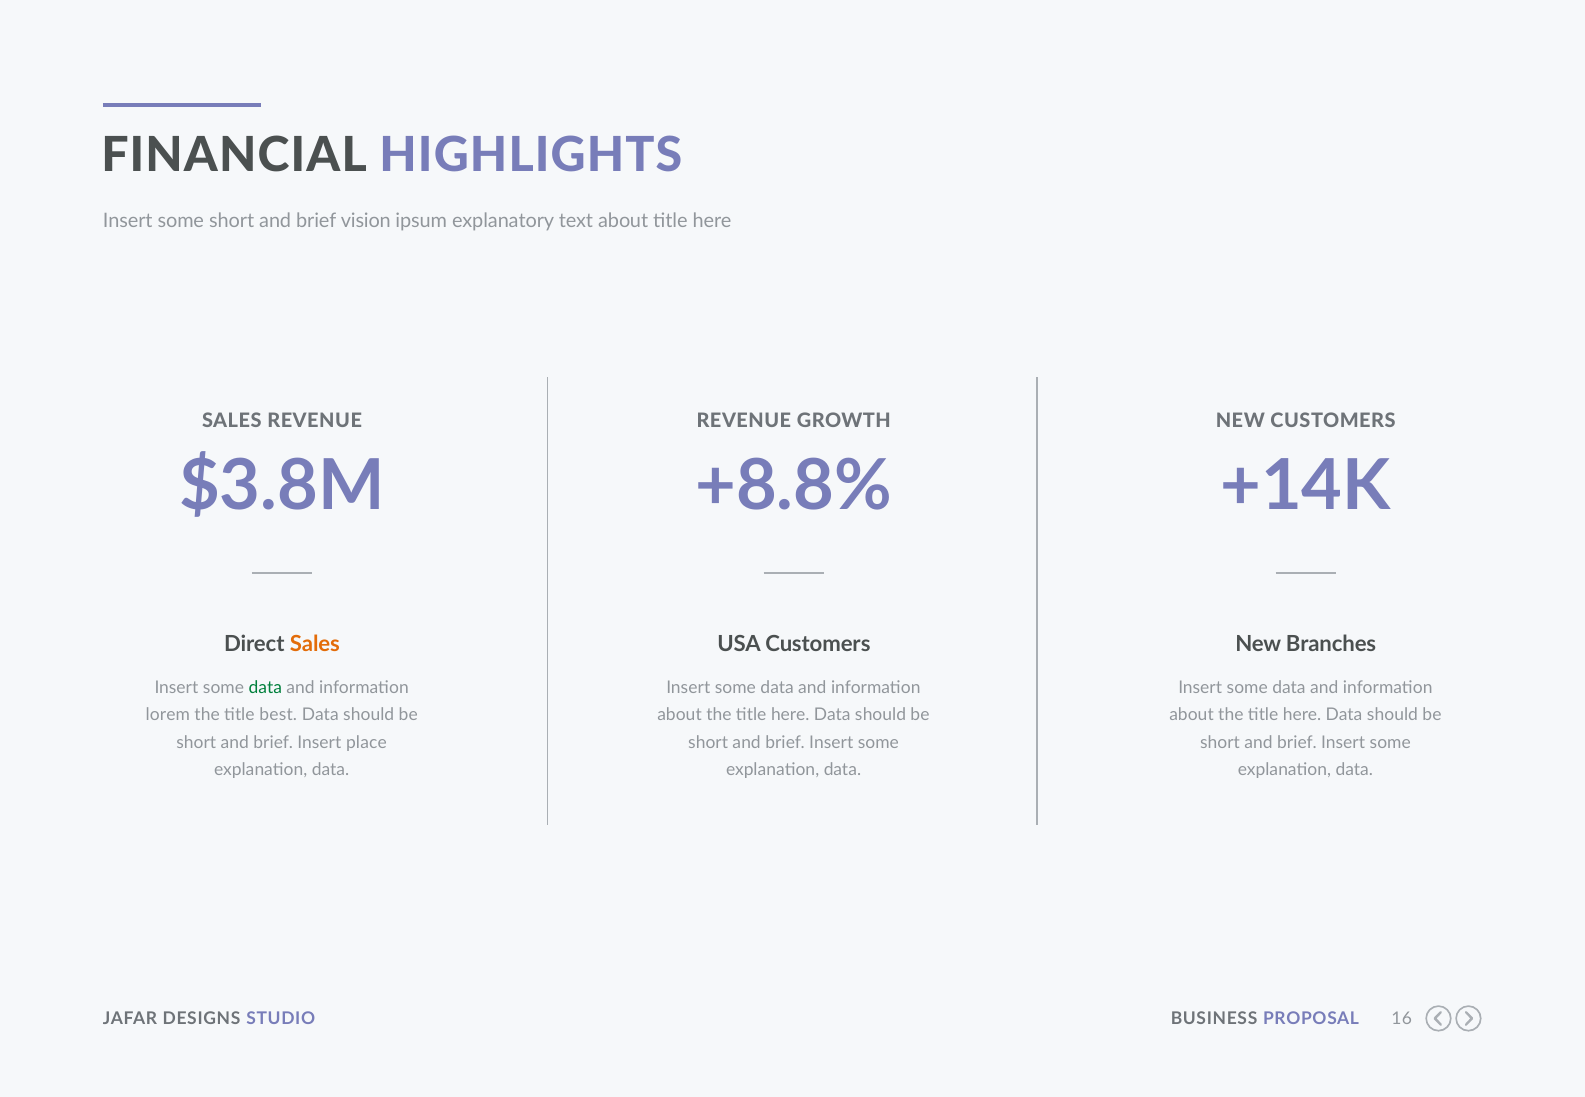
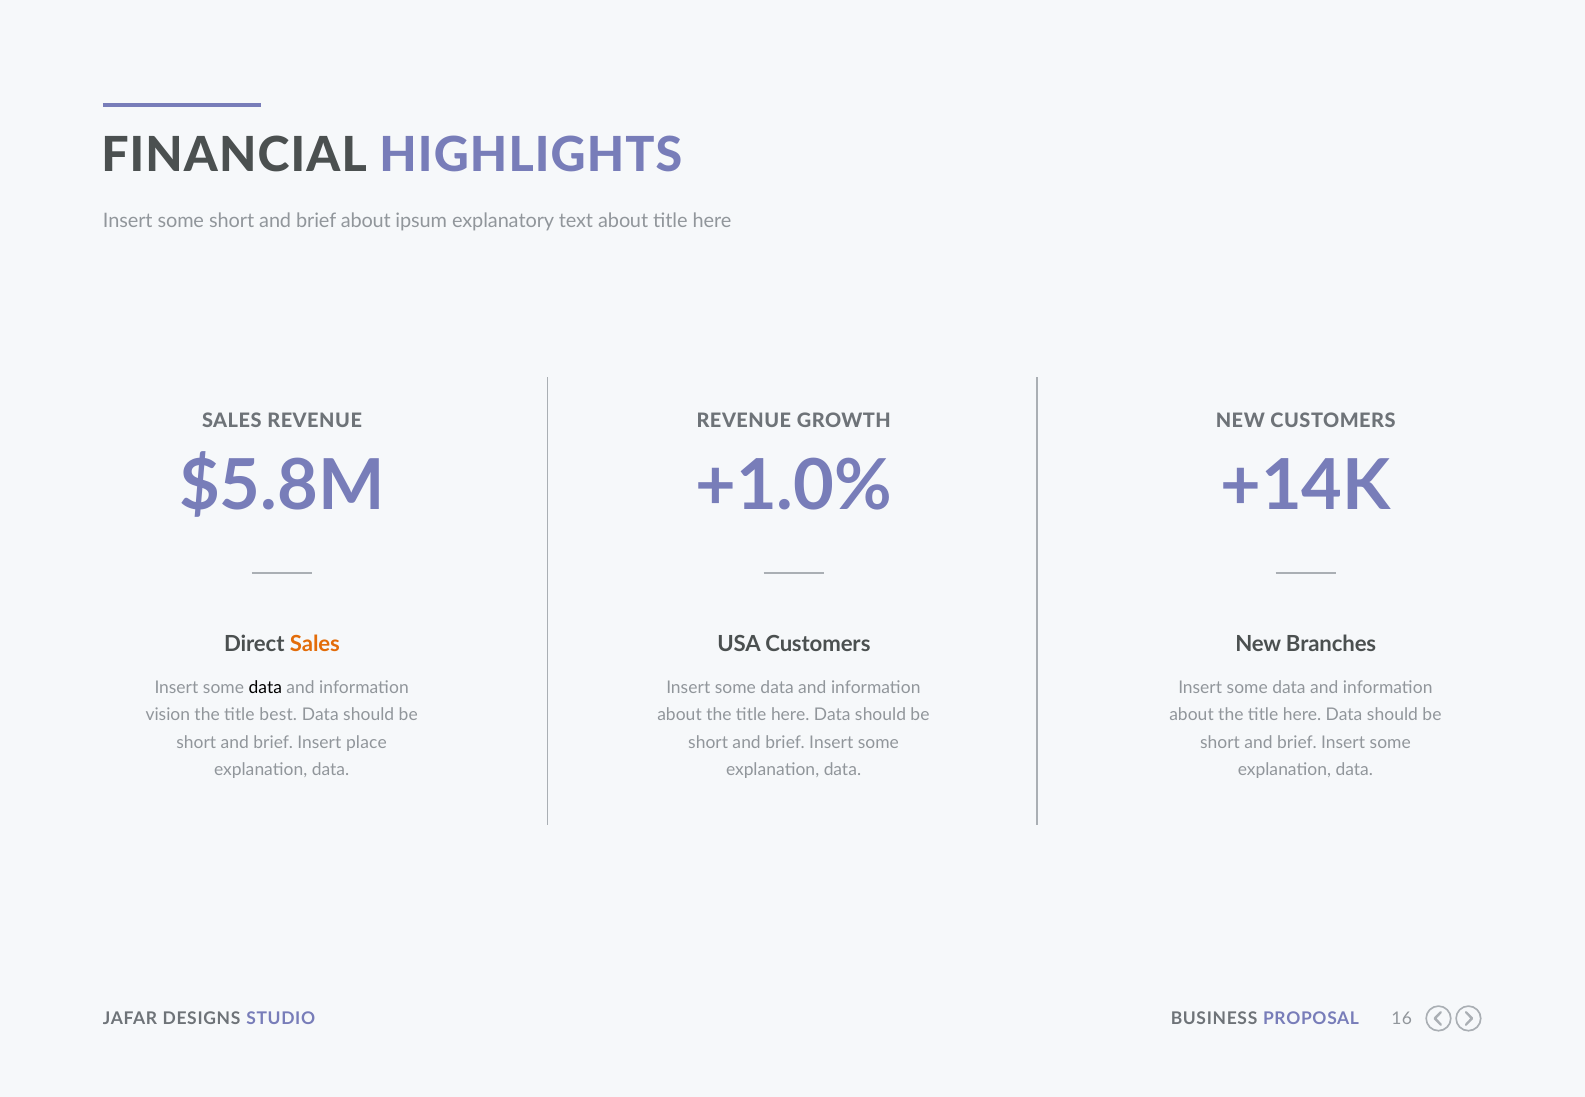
brief vision: vision -> about (366, 220)
$3.8M: $3.8M -> $5.8M (282, 487)
+8.8%: +8.8% -> +1.0% (794, 487)
data colour: green -> black (265, 688)
lorem: lorem -> vision (168, 715)
